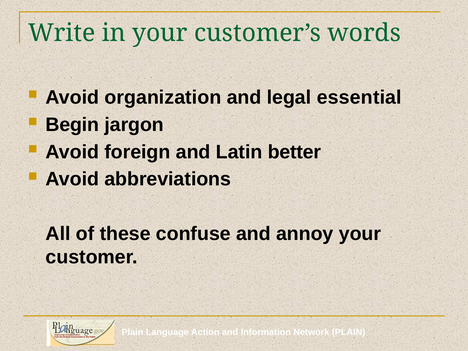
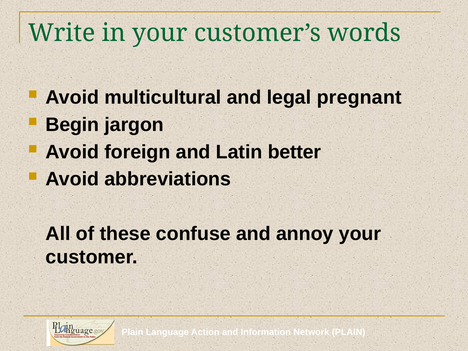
organization: organization -> multicultural (163, 97)
essential: essential -> pregnant (359, 97)
